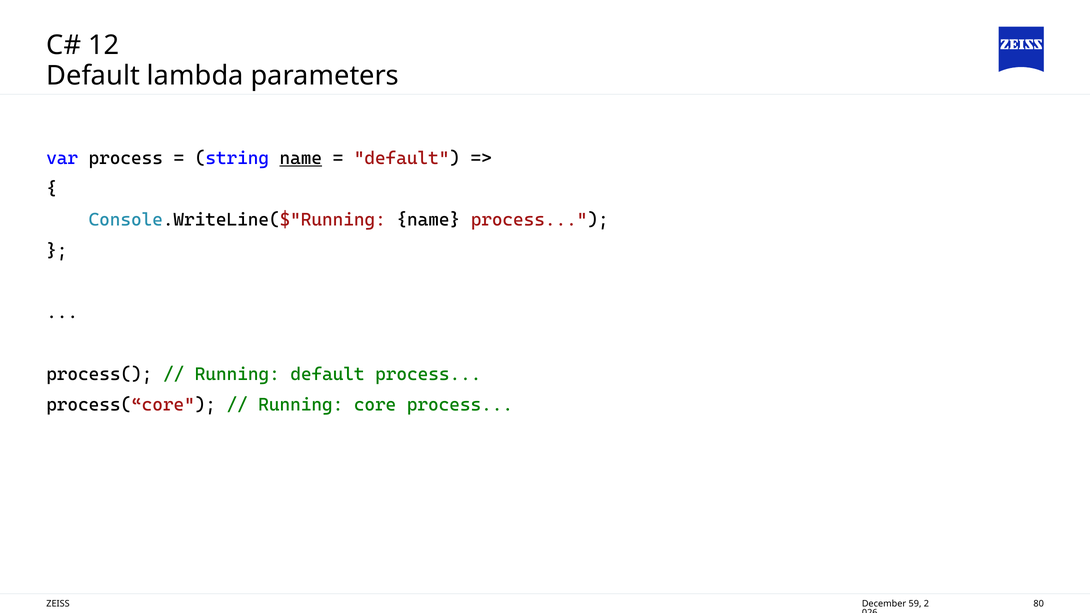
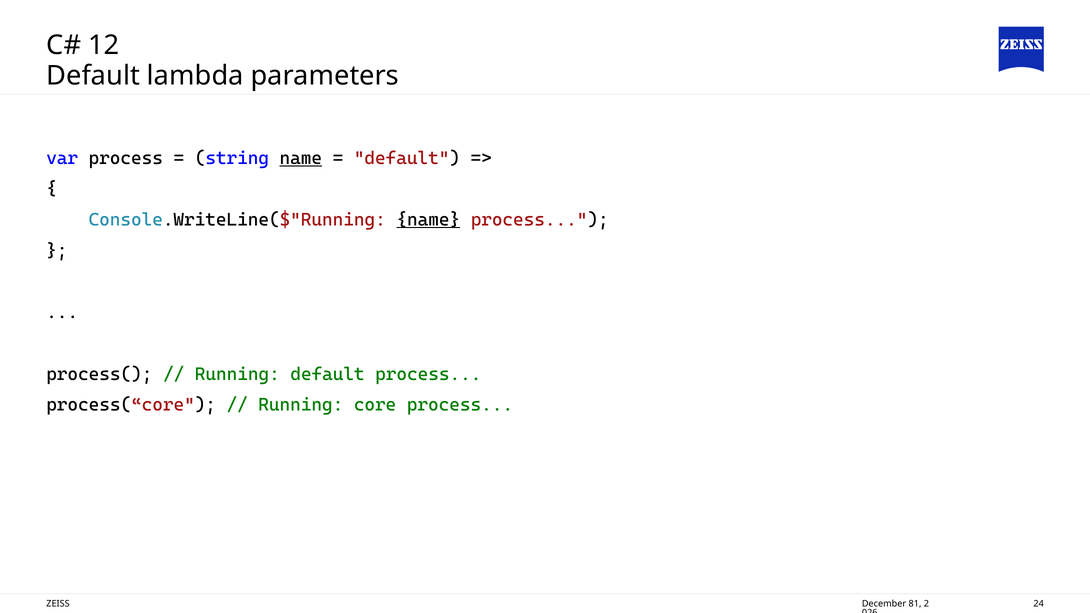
name underline: none -> present (428, 220)
59: 59 -> 81 (915, 604)
80: 80 -> 24 (1039, 604)
